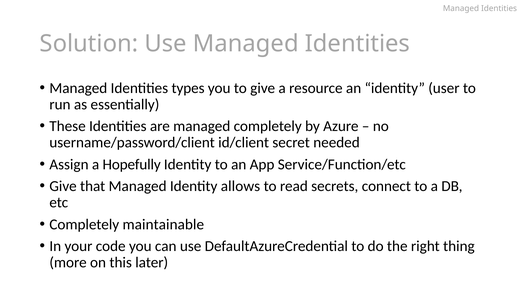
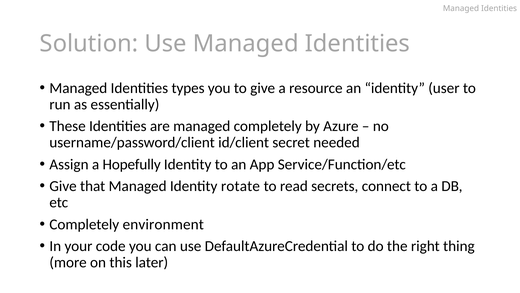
allows: allows -> rotate (240, 186)
maintainable: maintainable -> environment (163, 224)
